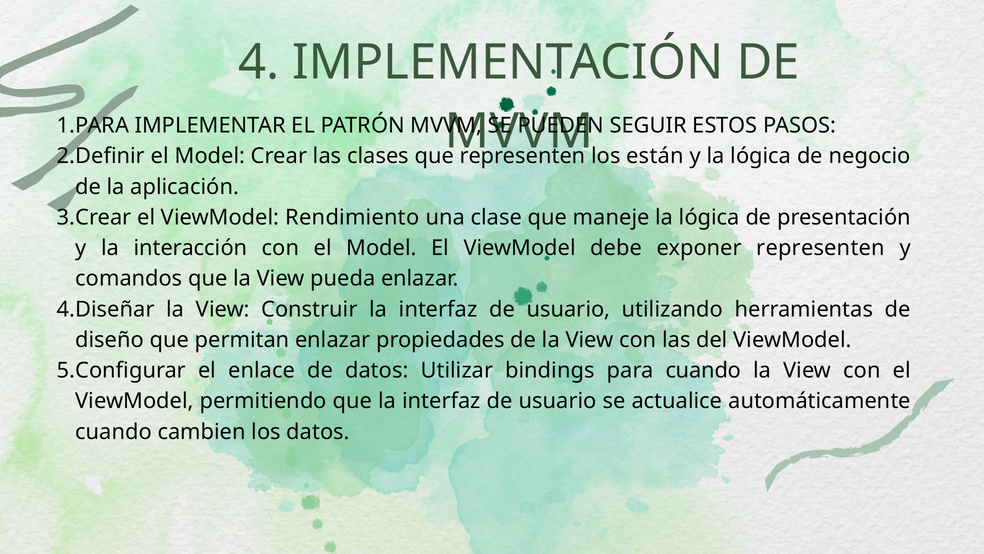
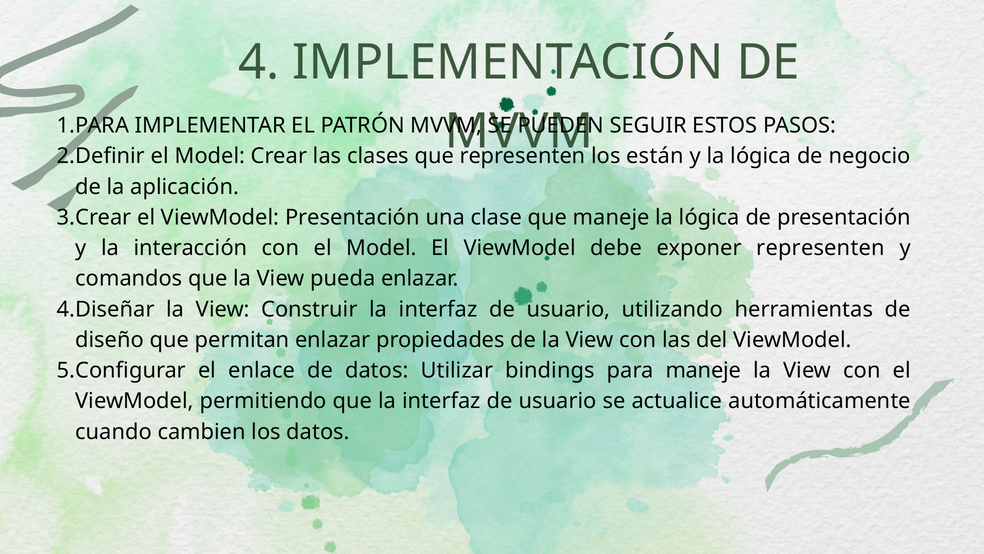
ViewModel Rendimiento: Rendimiento -> Presentación (352, 217)
para cuando: cuando -> maneje (703, 370)
